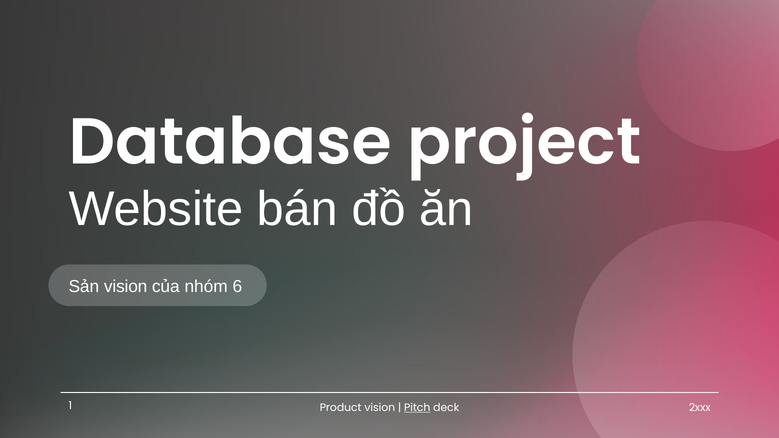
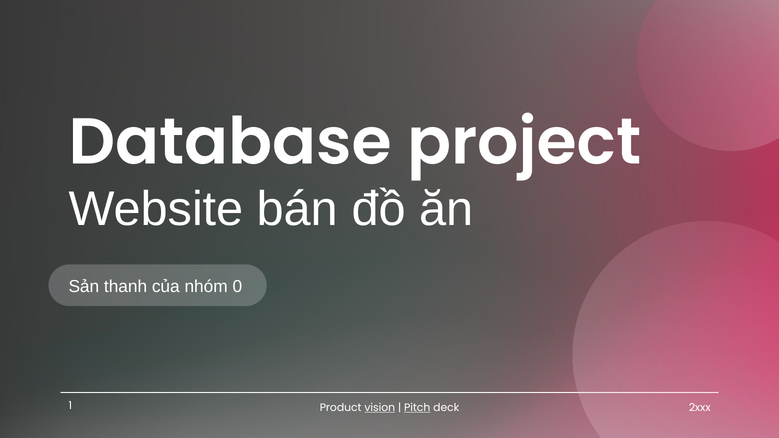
Sản vision: vision -> thanh (126, 287)
6: 6 -> 0 (237, 287)
vision underline: none -> present (380, 408)
